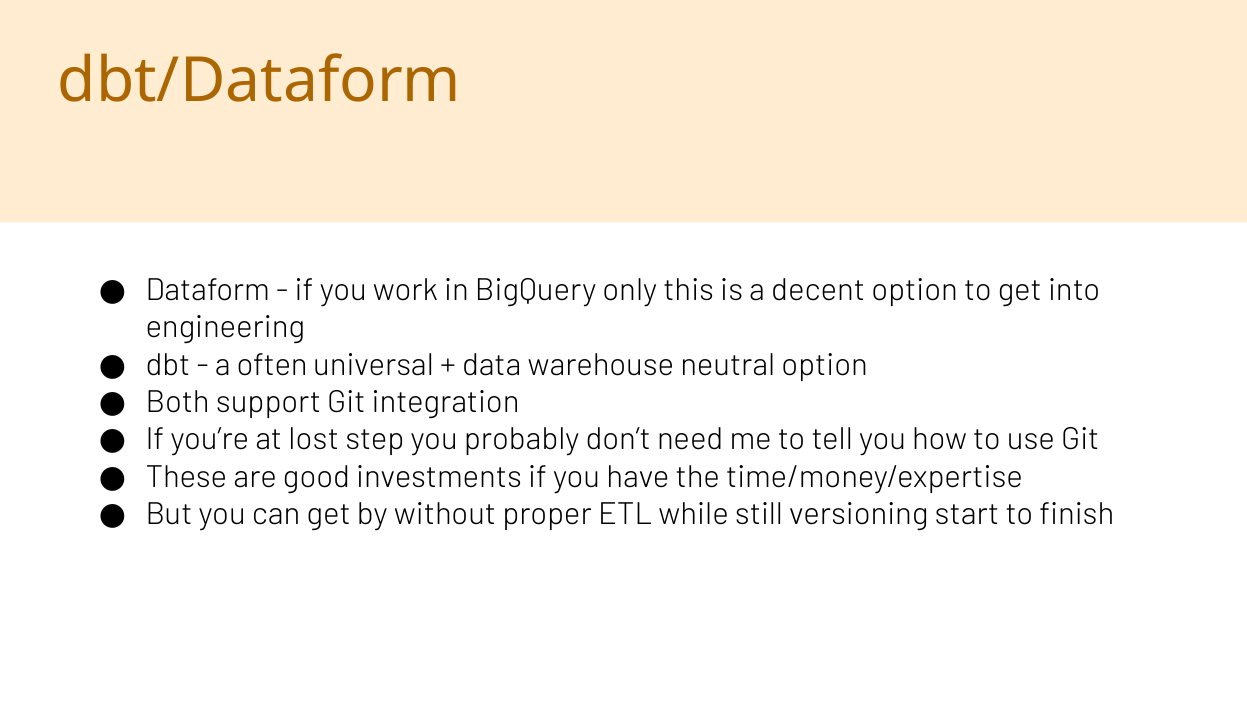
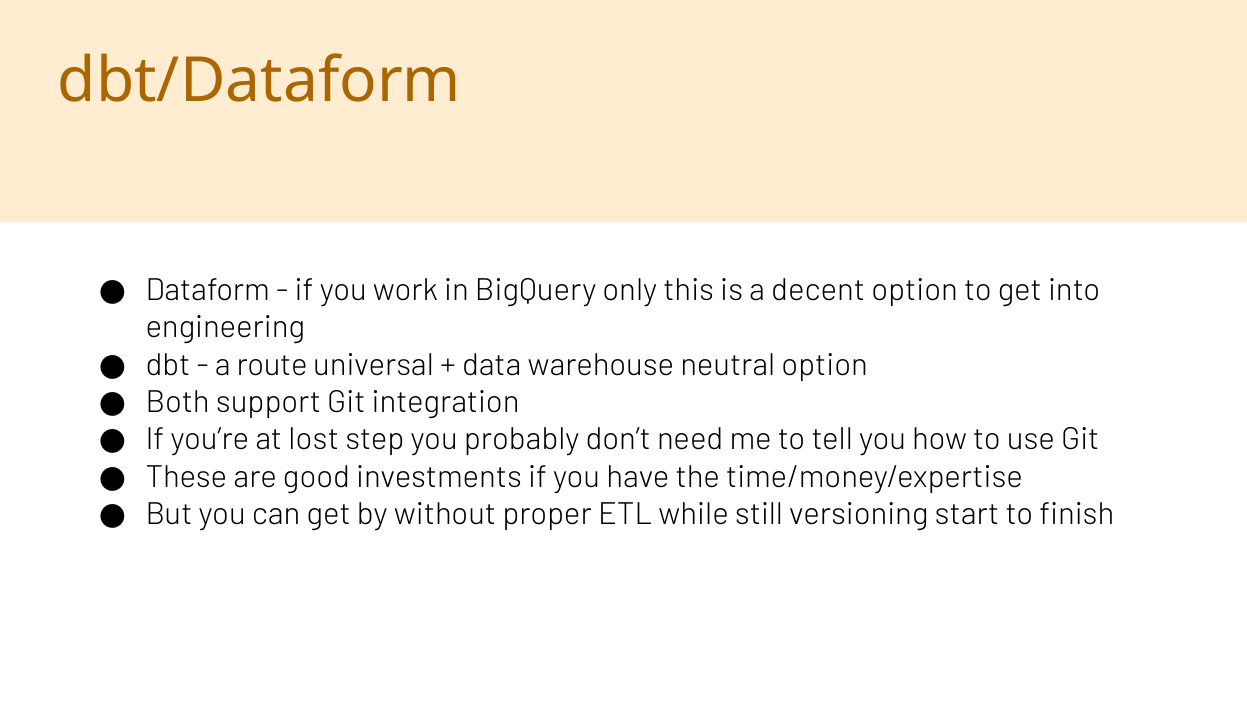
often: often -> route (272, 365)
